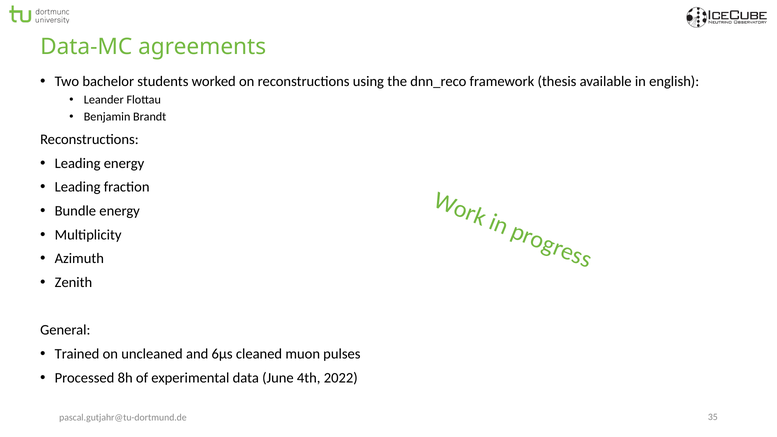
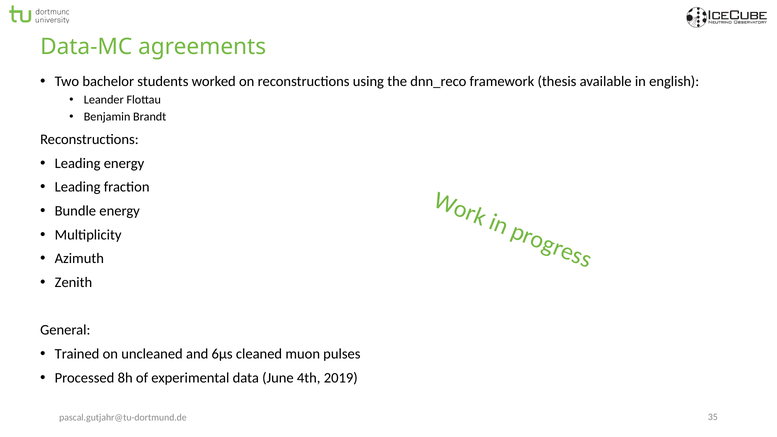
2022: 2022 -> 2019 (341, 378)
